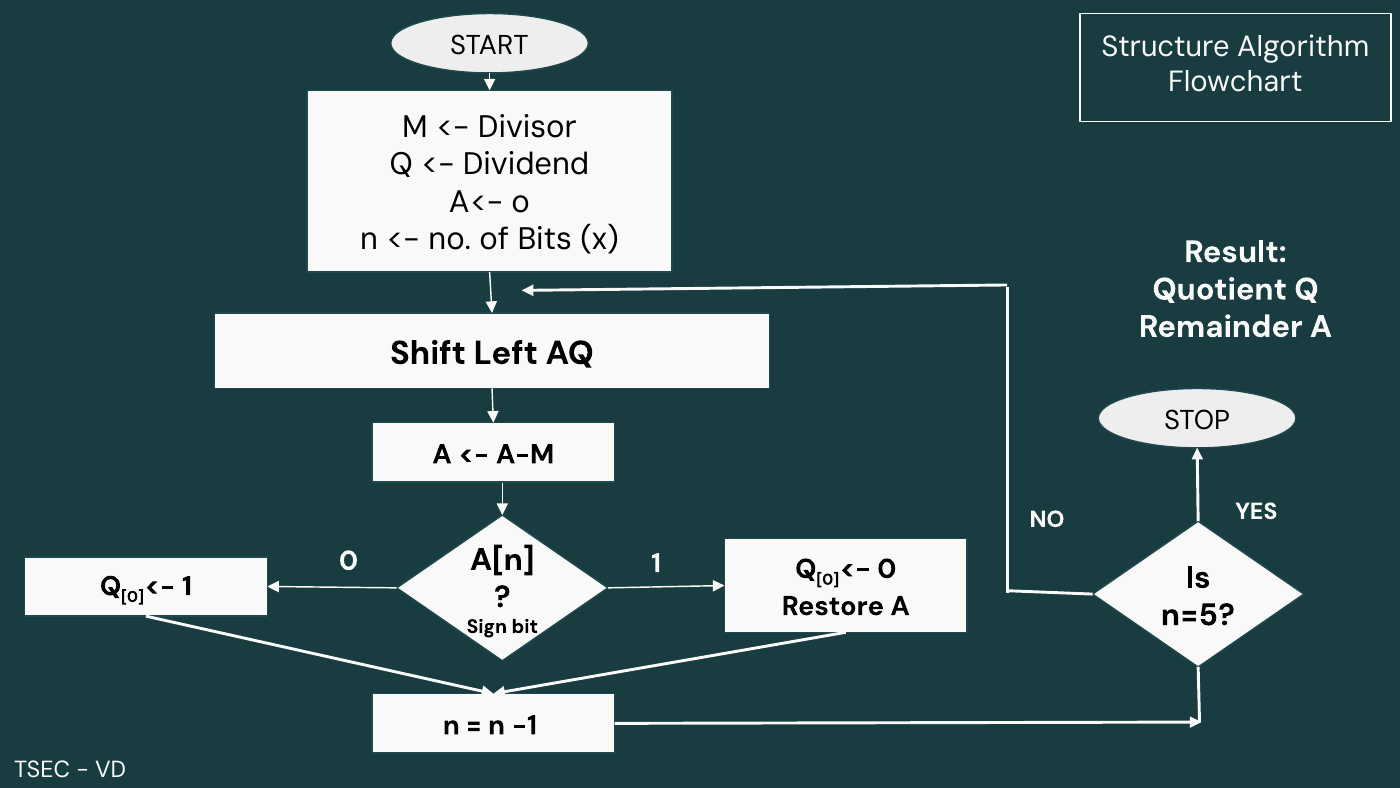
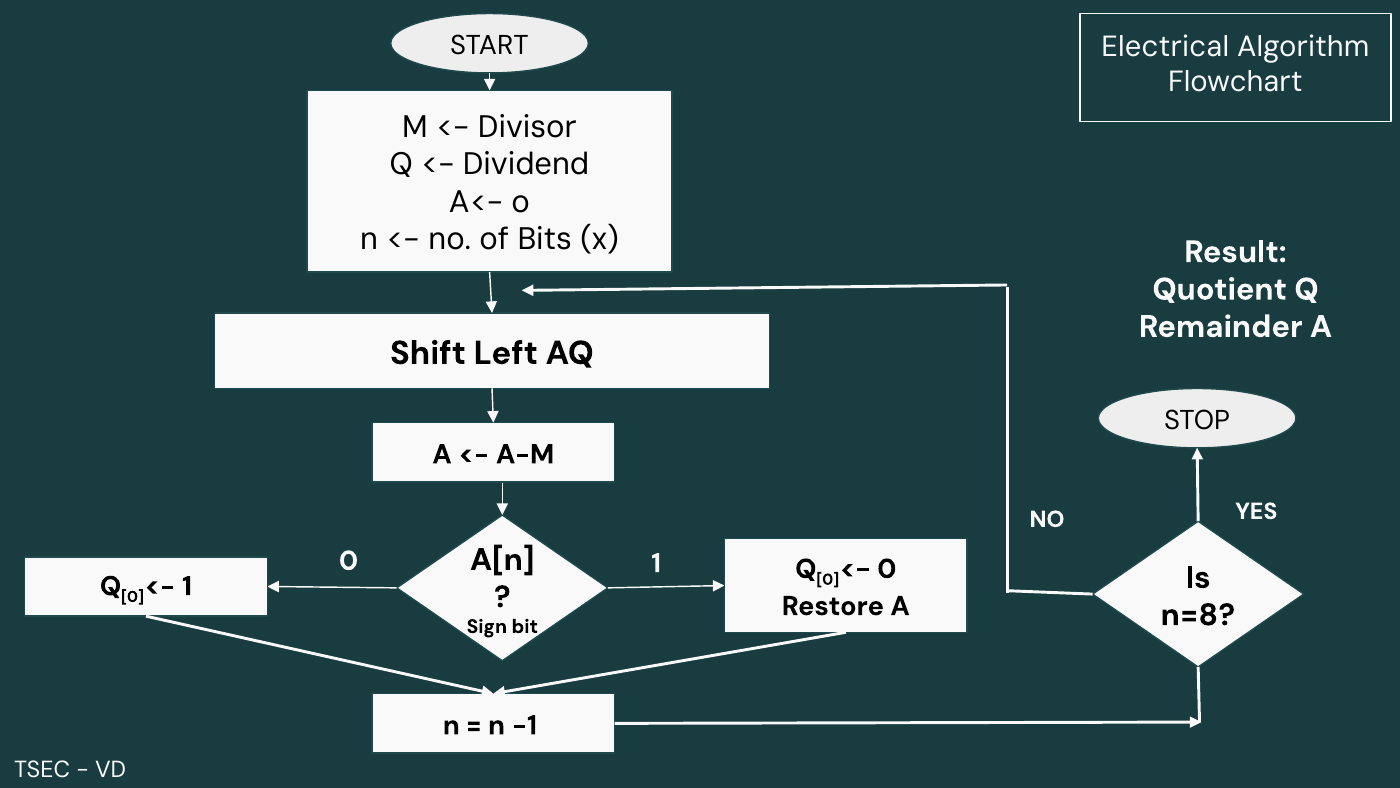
Structure: Structure -> Electrical (1165, 47)
n=5: n=5 -> n=8 (1198, 615)
